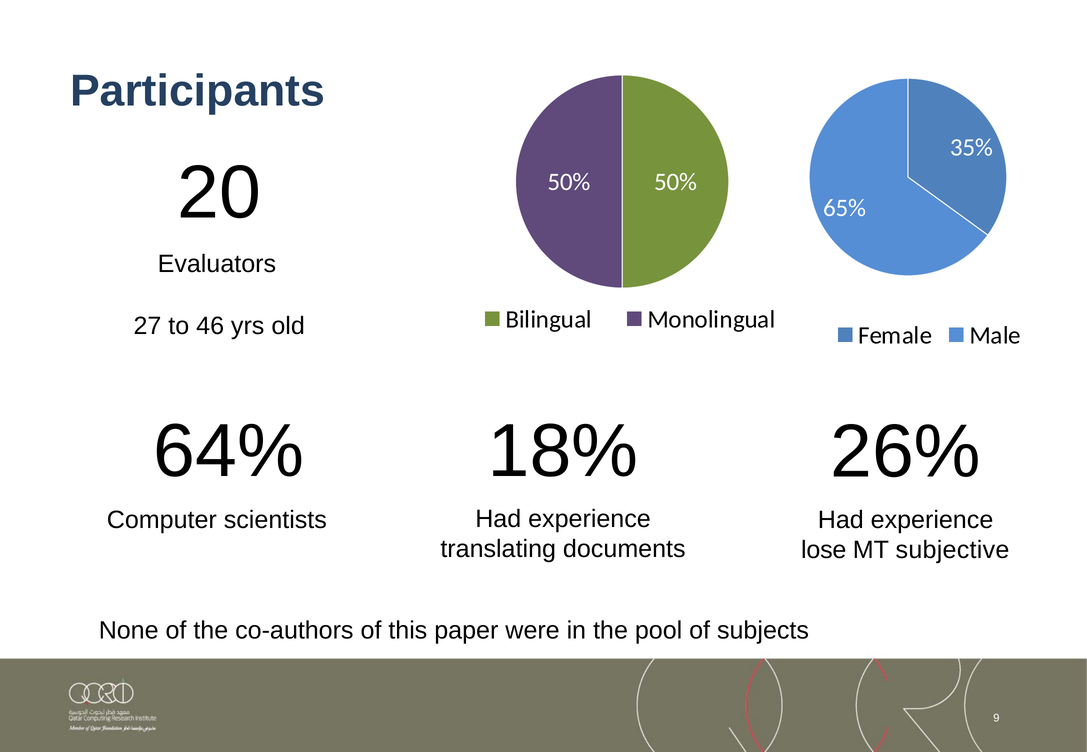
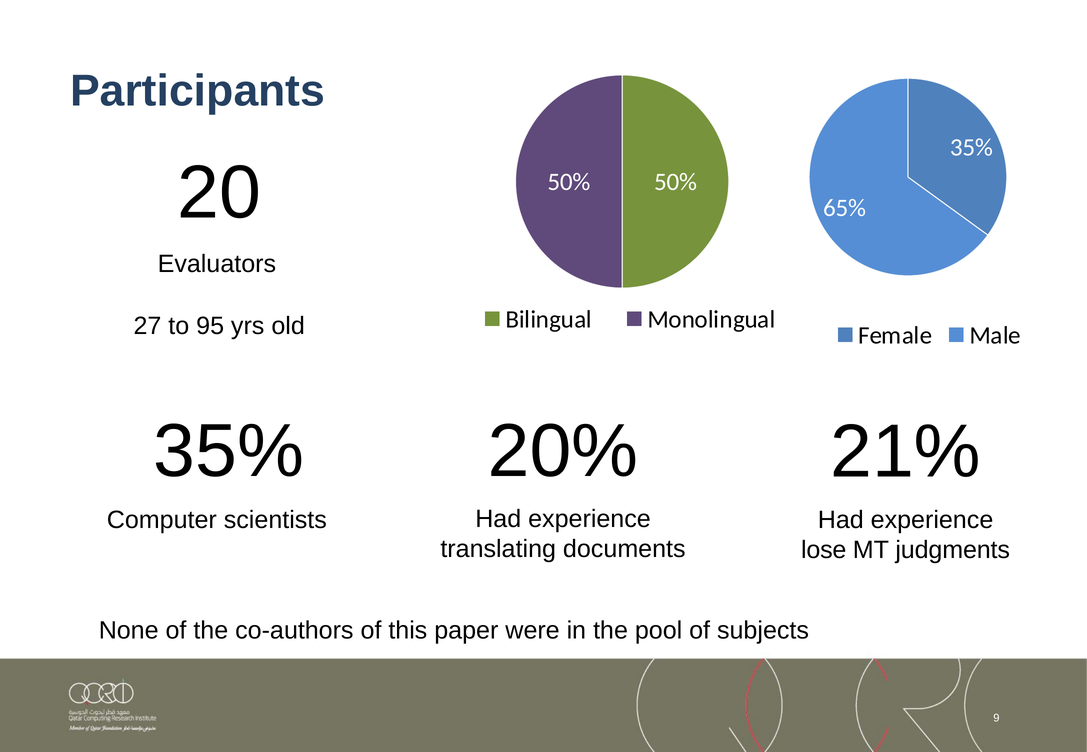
46: 46 -> 95 (210, 326)
64%: 64% -> 35% (229, 452)
18%: 18% -> 20% (563, 452)
26%: 26% -> 21% (905, 452)
subjective: subjective -> judgments (953, 550)
